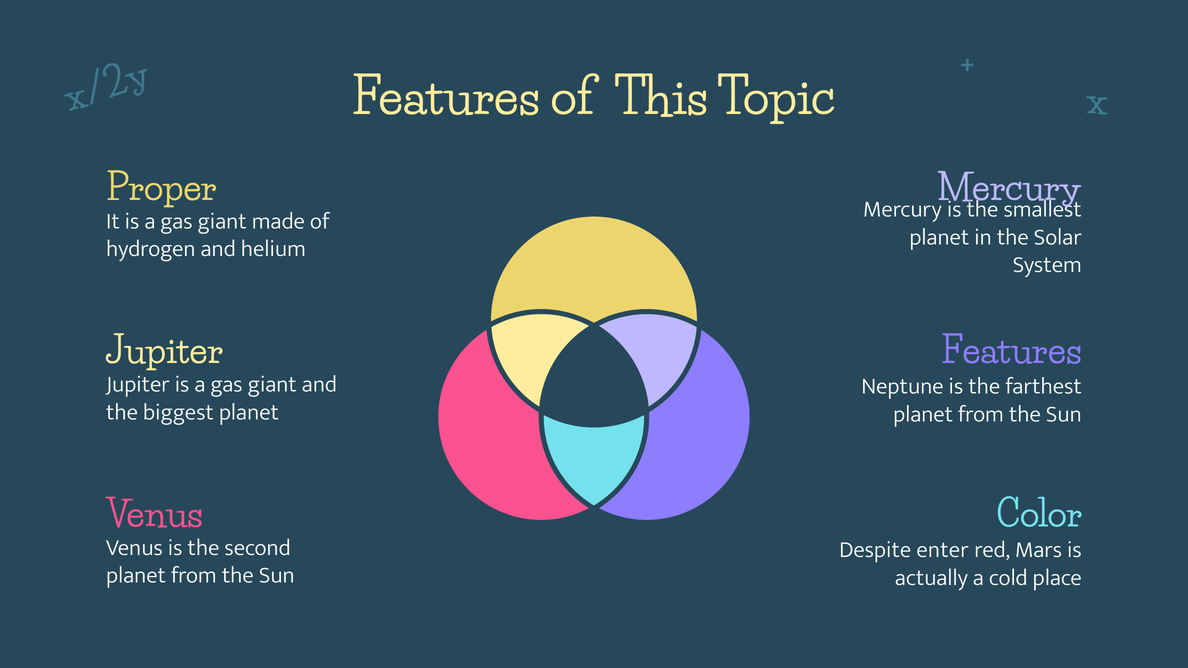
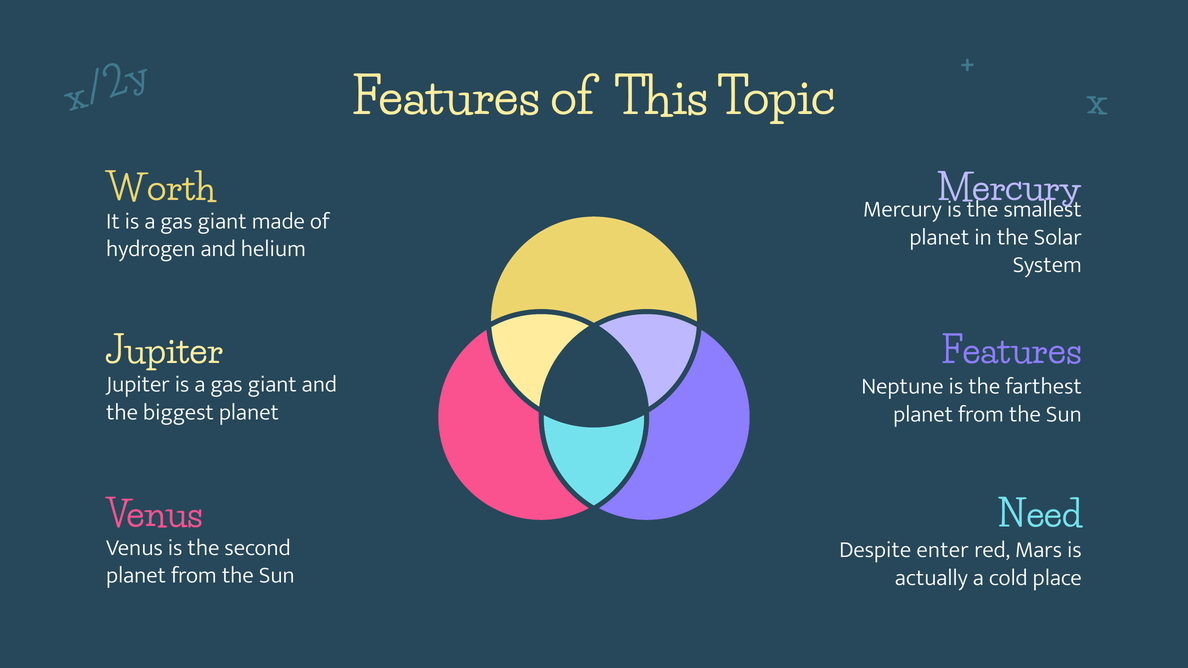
Proper: Proper -> Worth (161, 188)
Color: Color -> Need (1040, 515)
